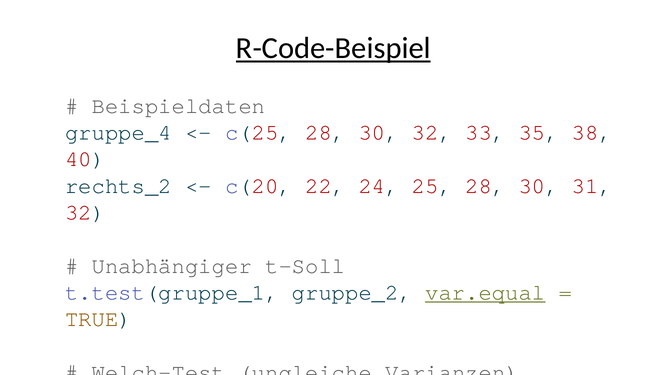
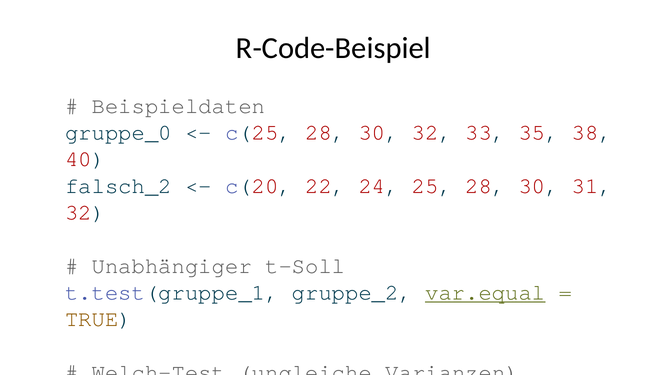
R-Code-Beispiel underline: present -> none (333, 48)
gruppe_4: gruppe_4 -> gruppe_0 (118, 132)
rechts_2: rechts_2 -> falsch_2 (118, 186)
